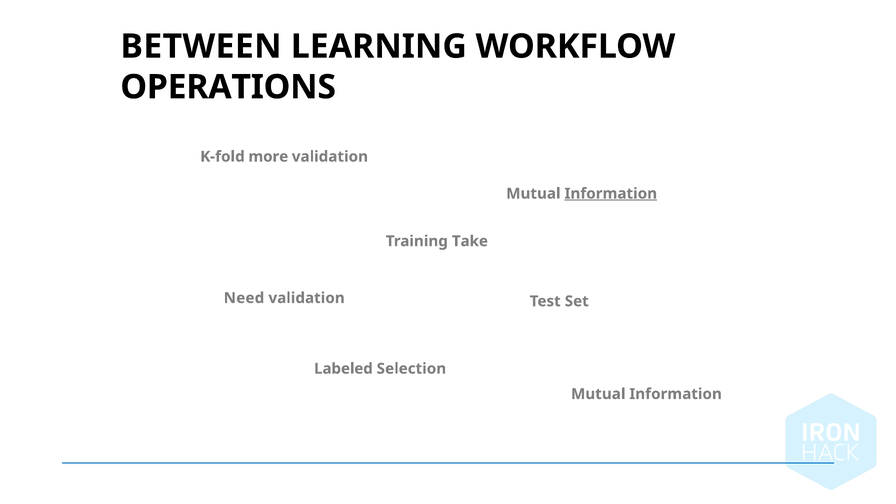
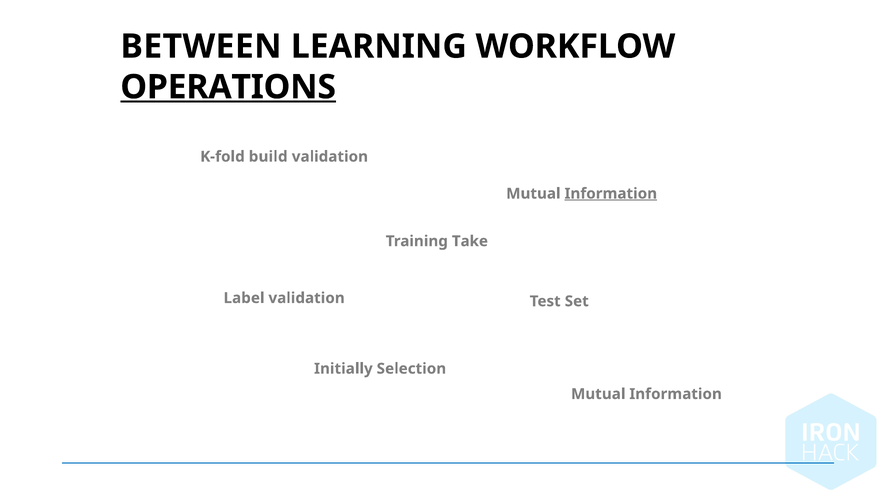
OPERATIONS underline: none -> present (228, 87)
more: more -> build (268, 157)
Need: Need -> Label (244, 298)
Labeled: Labeled -> Initially (343, 369)
